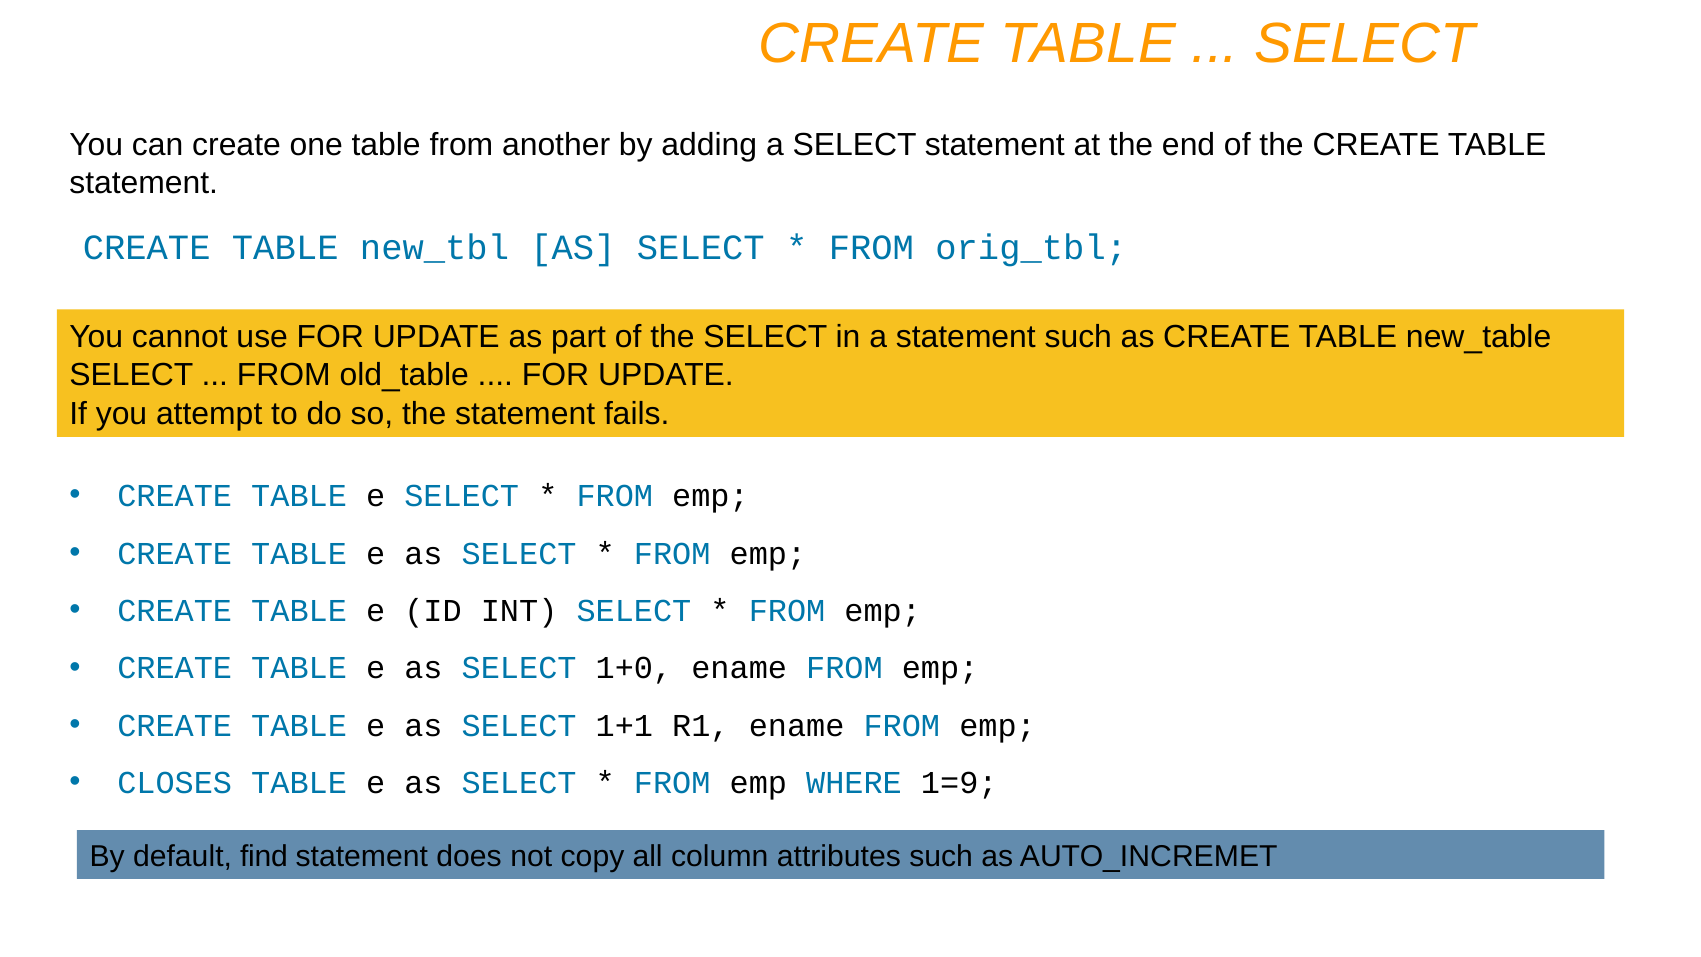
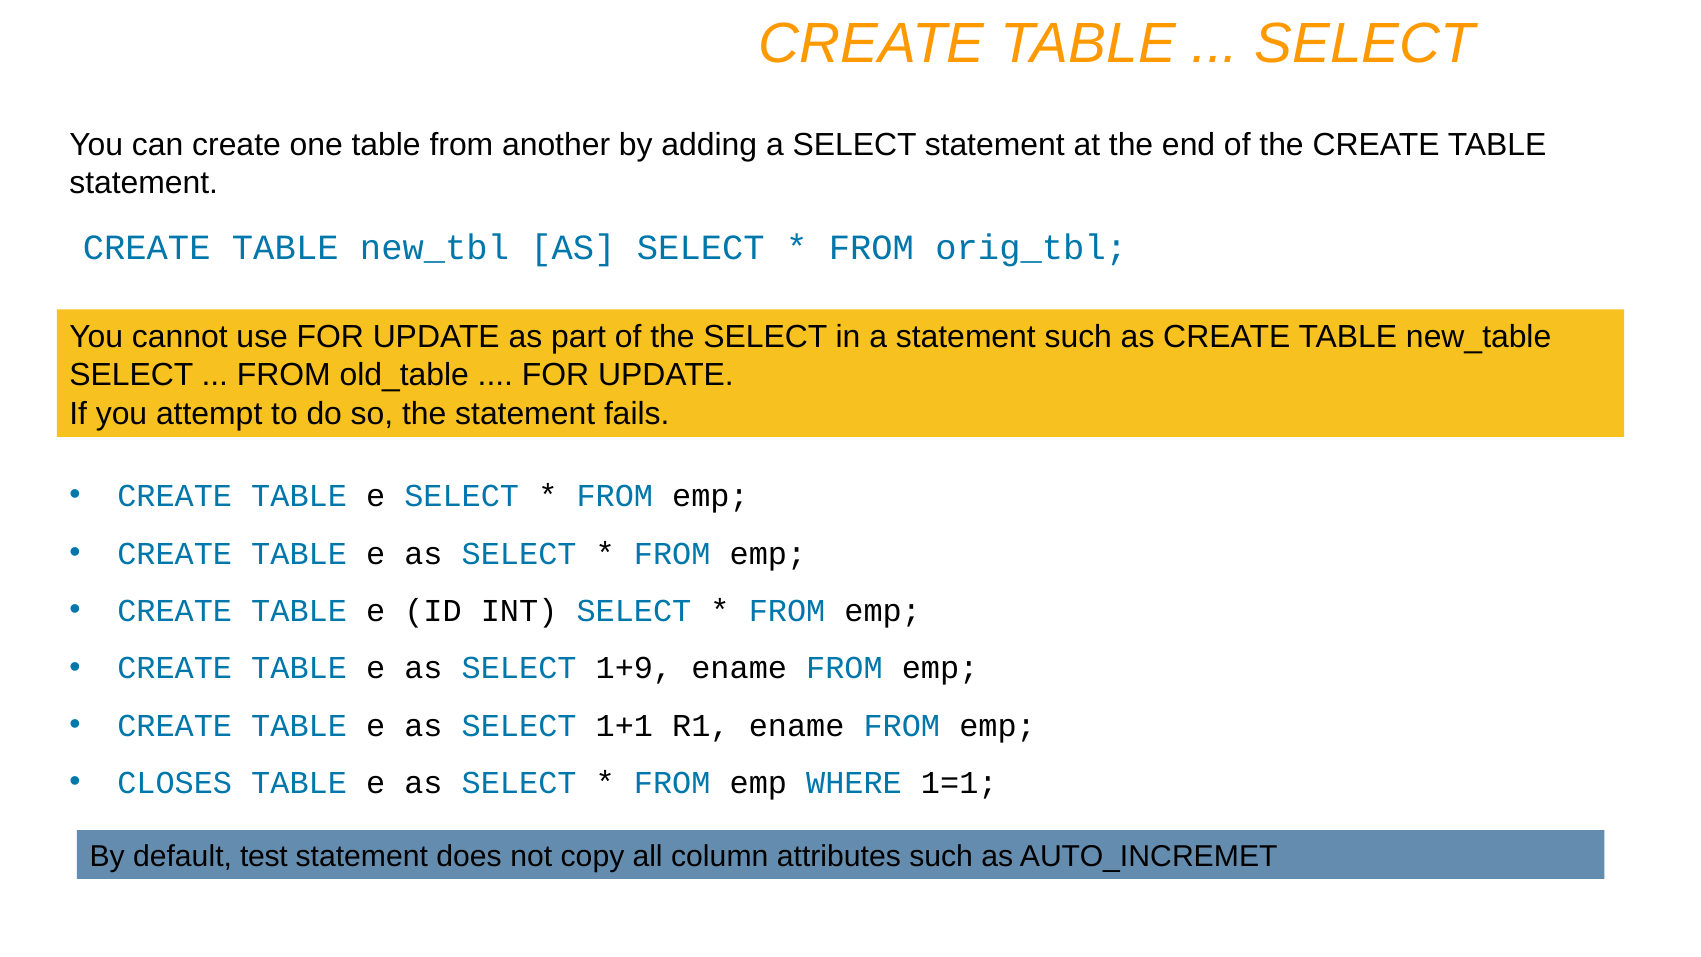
1+0: 1+0 -> 1+9 (634, 668)
1=9: 1=9 -> 1=1 (959, 783)
find: find -> test (264, 856)
